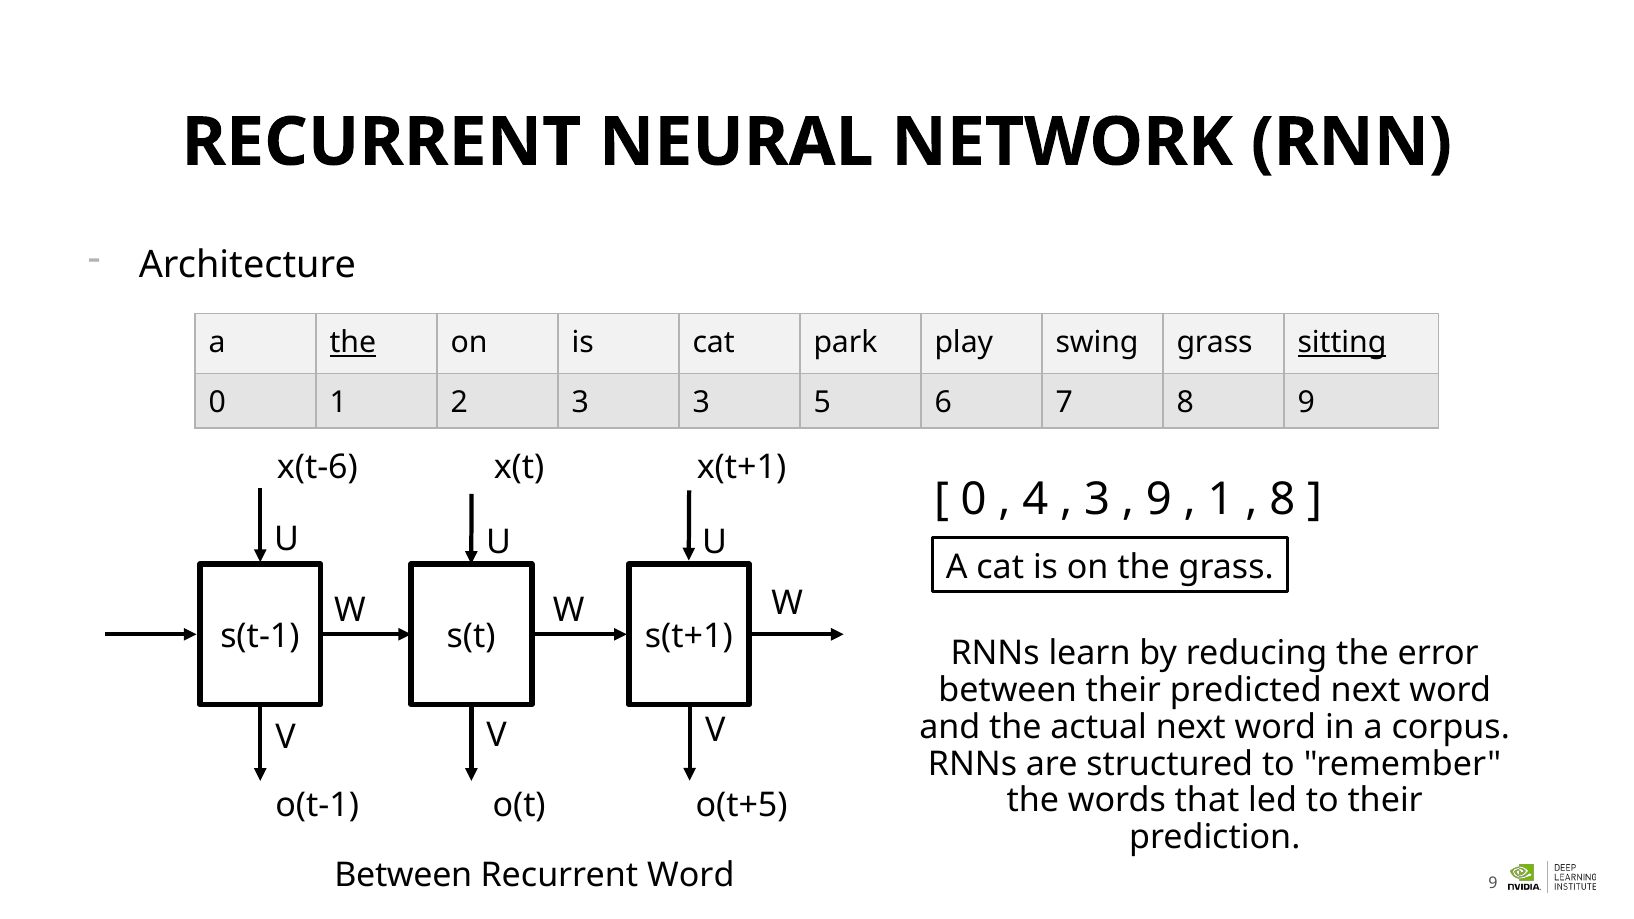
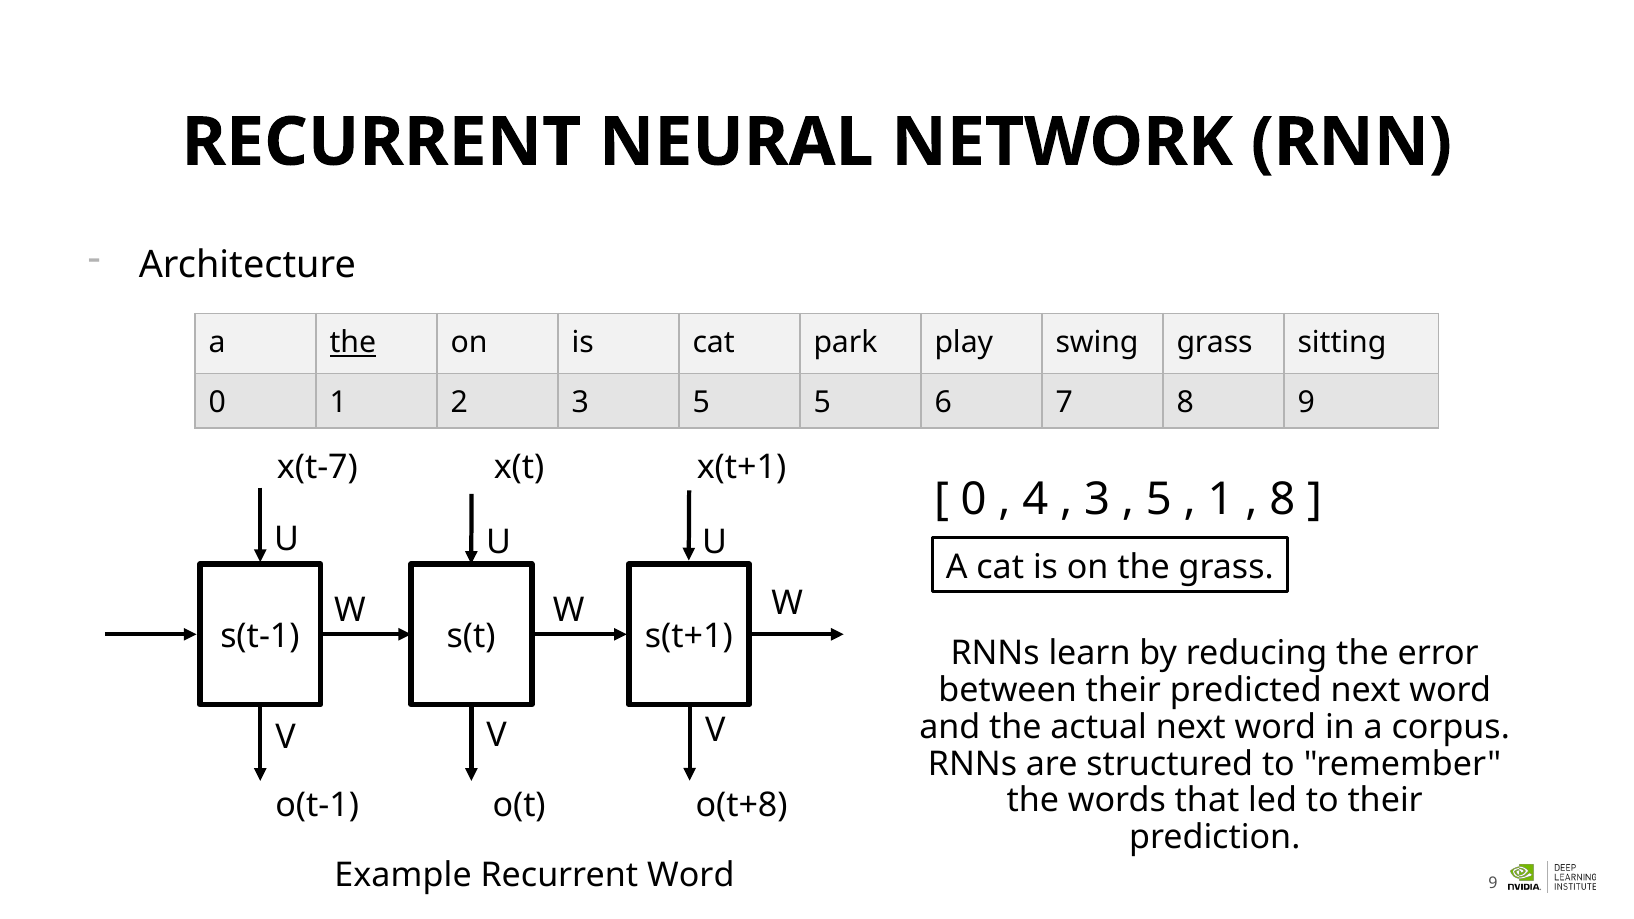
sitting underline: present -> none (1342, 343)
3 3: 3 -> 5 (701, 403)
x(t-6: x(t-6 -> x(t-7 (317, 468)
9: 9 -> 5 (1159, 500)
o(t+5: o(t+5 -> o(t+8 (742, 805)
Between: Between -> Example (403, 875)
